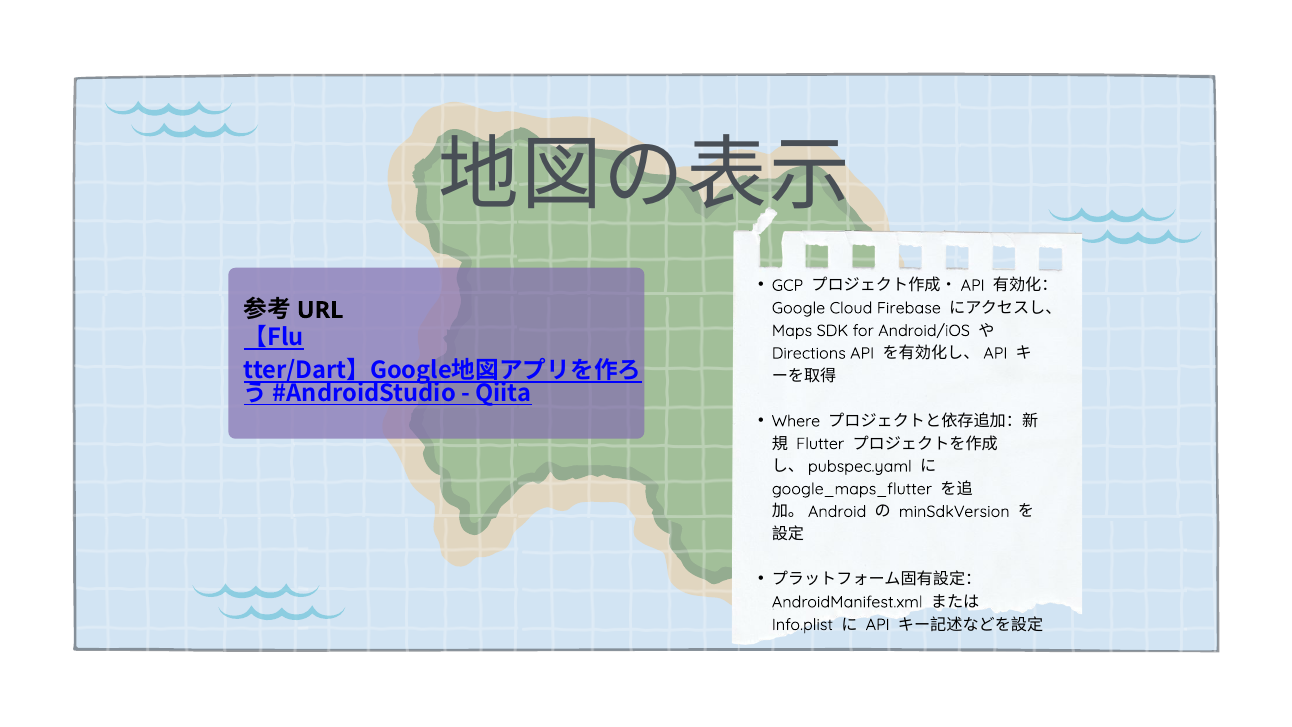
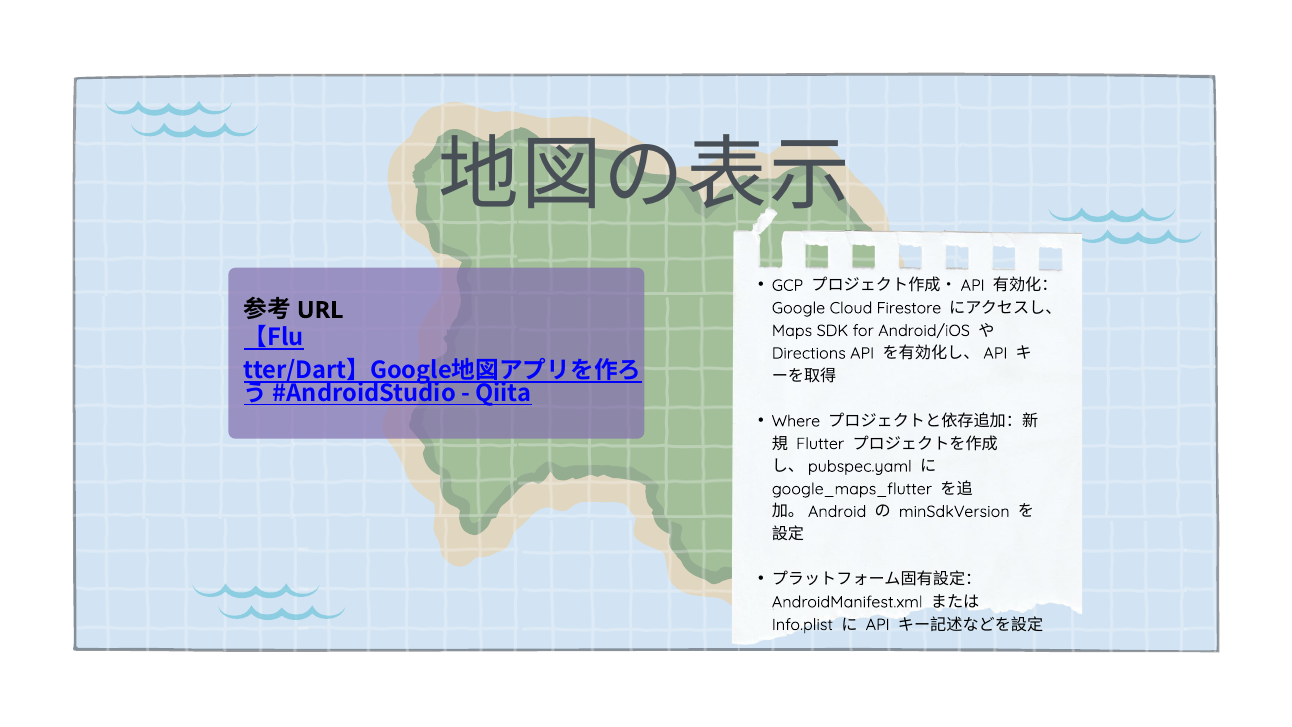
Firebase: Firebase -> Firestore (909, 308)
